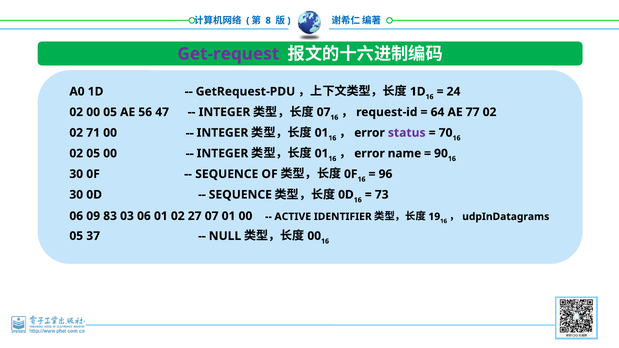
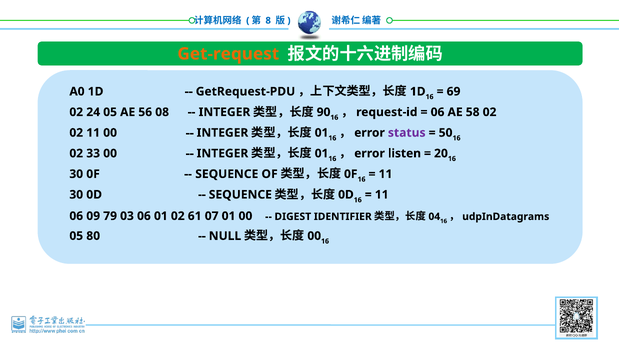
Get-request colour: purple -> orange (228, 54)
24: 24 -> 69 (454, 92)
64: 64 -> 06 (438, 112)
77: 77 -> 58 (473, 112)
02 00: 00 -> 24 (93, 112)
47: 47 -> 08 (162, 112)
07: 07 -> 90 (324, 112)
70: 70 -> 50 (446, 133)
02 71: 71 -> 11 (93, 133)
name: name -> listen (404, 153)
90: 90 -> 20 (441, 153)
02 05: 05 -> 33 (93, 153)
96: 96 -> 11 (385, 174)
73: 73 -> 11 (382, 195)
83: 83 -> 79 (110, 216)
27: 27 -> 61 (195, 216)
ACTIVE: ACTIVE -> DIGEST (293, 217)
19: 19 -> 04 (434, 217)
37: 37 -> 80 (93, 236)
